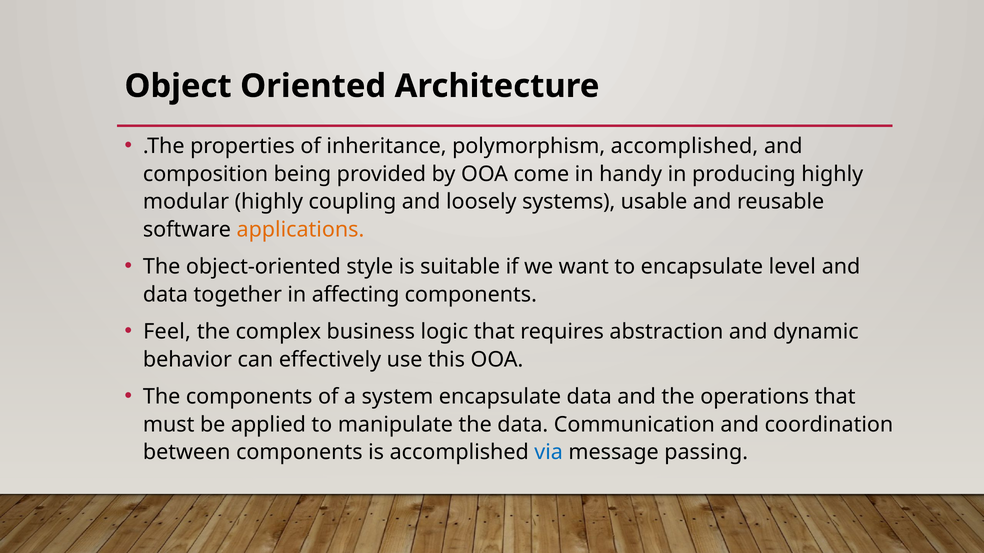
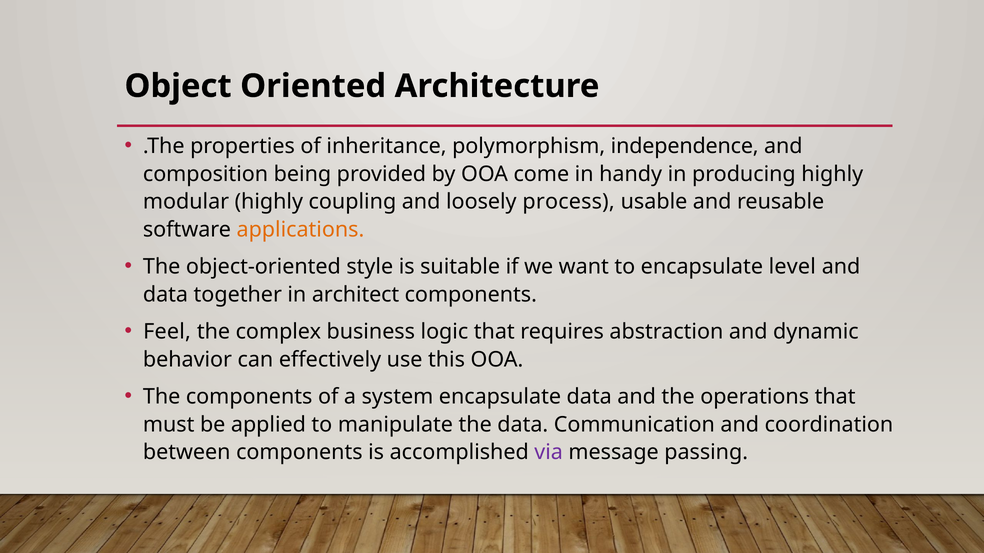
polymorphism accomplished: accomplished -> independence (685, 146)
systems: systems -> process (569, 202)
affecting: affecting -> architect (356, 295)
via colour: blue -> purple (549, 453)
